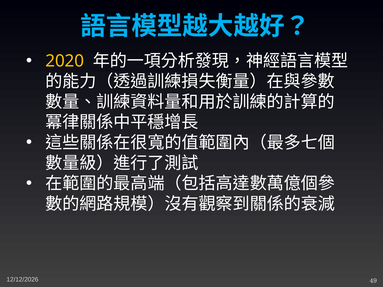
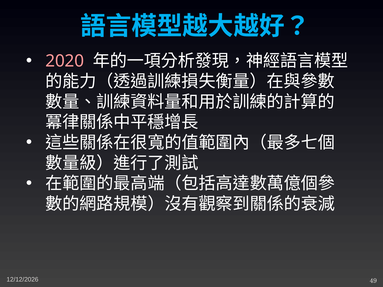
2020 colour: yellow -> pink (65, 61)
